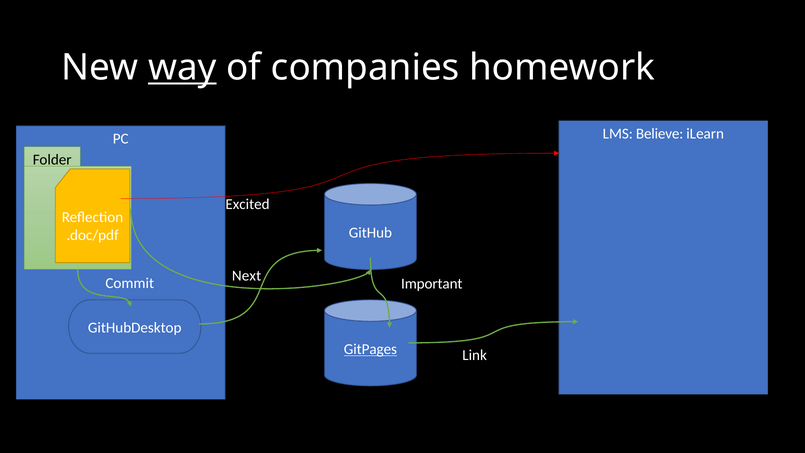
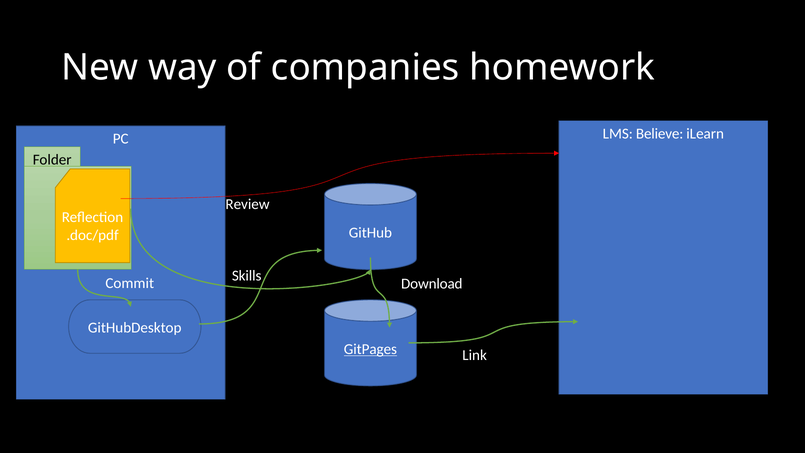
way underline: present -> none (182, 68)
Excited: Excited -> Review (248, 204)
Next: Next -> Skills (247, 276)
Important: Important -> Download (432, 284)
